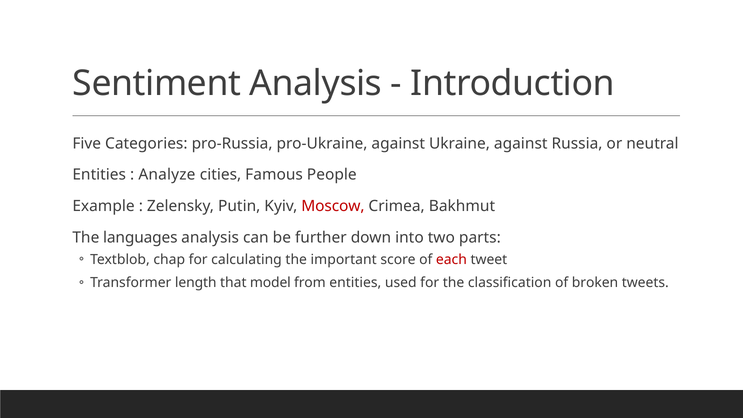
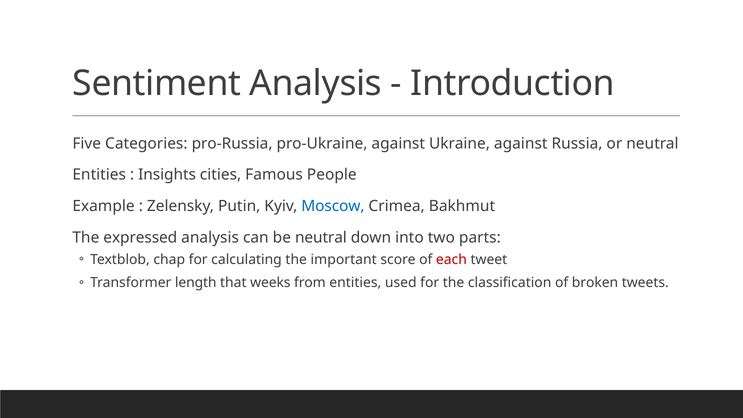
Analyze: Analyze -> Insights (167, 175)
Moscow colour: red -> blue (333, 206)
languages: languages -> expressed (140, 237)
be further: further -> neutral (321, 237)
model: model -> weeks (270, 283)
